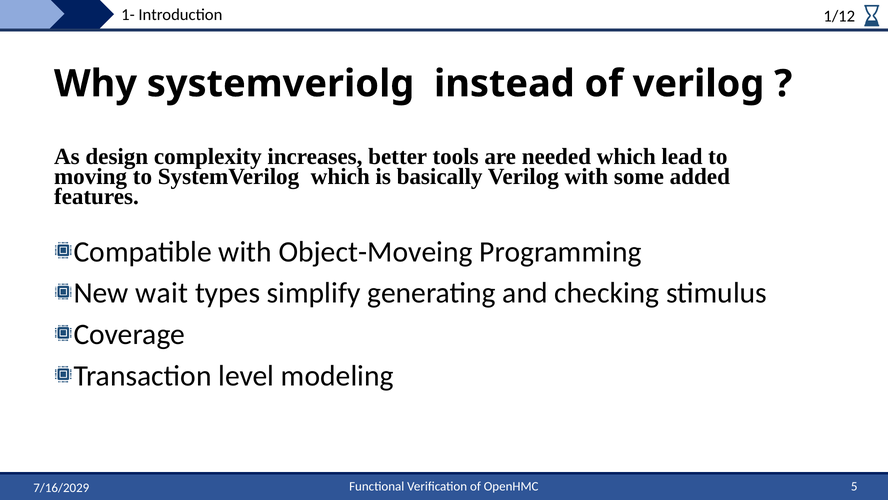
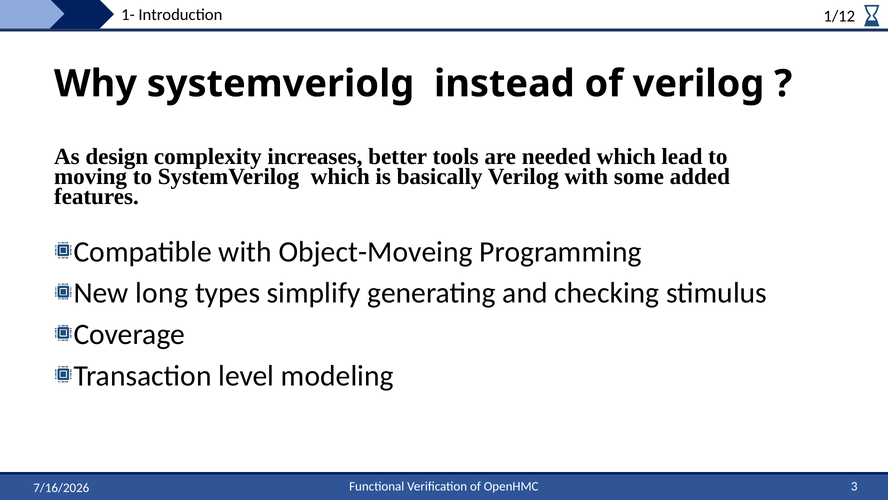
wait: wait -> long (162, 293)
5: 5 -> 3 (854, 486)
7/16/2029: 7/16/2029 -> 7/16/2026 (61, 487)
